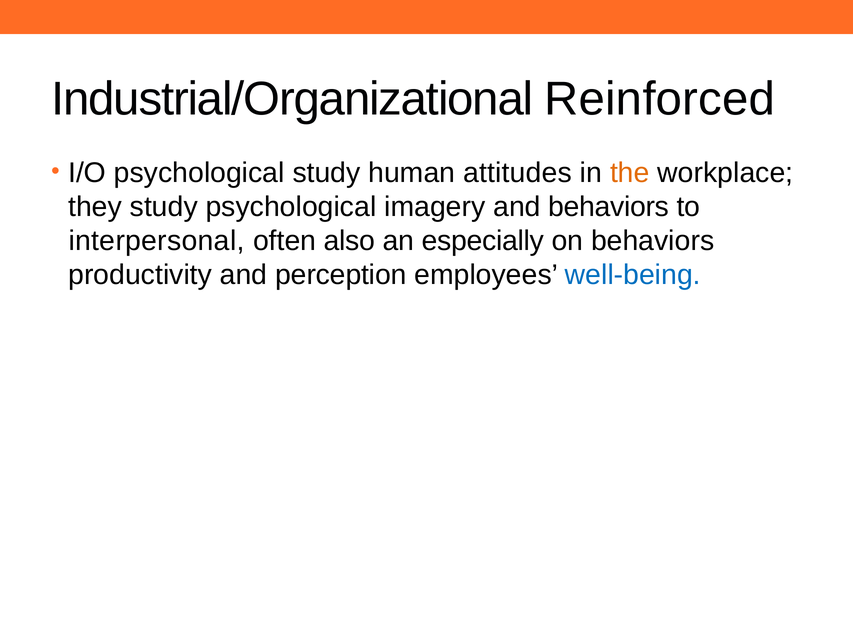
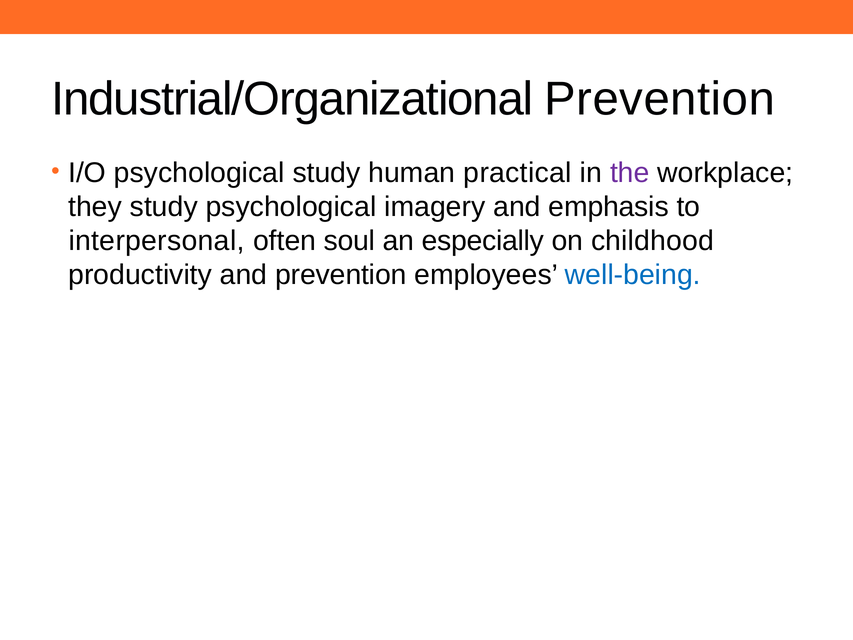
Industrial/Organizational Reinforced: Reinforced -> Prevention (660, 99)
attitudes: attitudes -> practical (518, 173)
the colour: orange -> purple (630, 173)
and behaviors: behaviors -> emphasis (609, 207)
also: also -> soul (350, 241)
on behaviors: behaviors -> childhood (653, 241)
and perception: perception -> prevention (341, 275)
